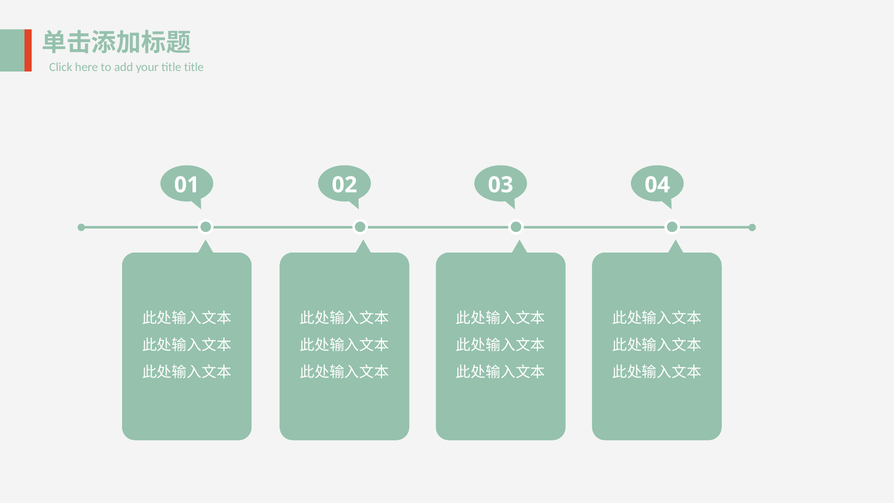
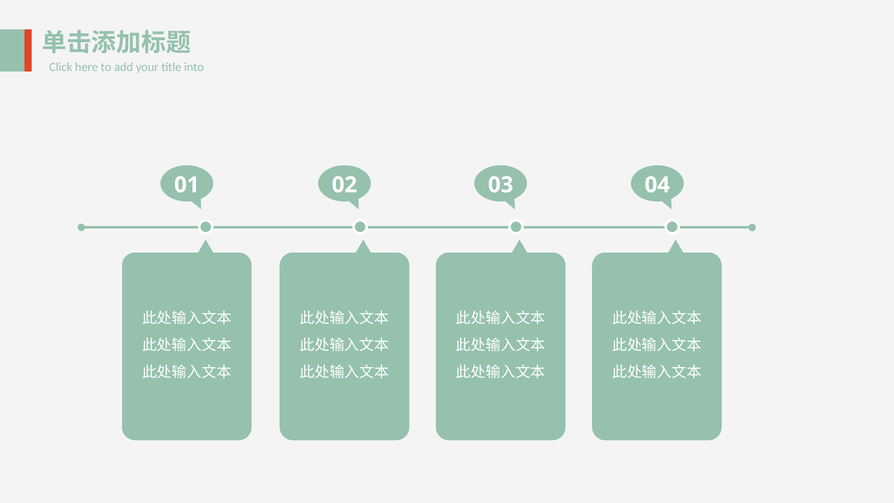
title title: title -> into (194, 67)
